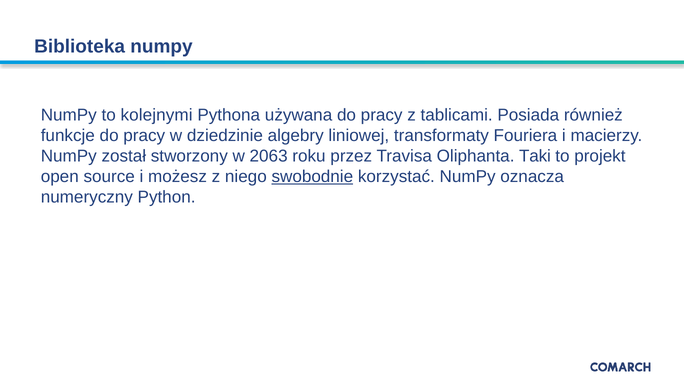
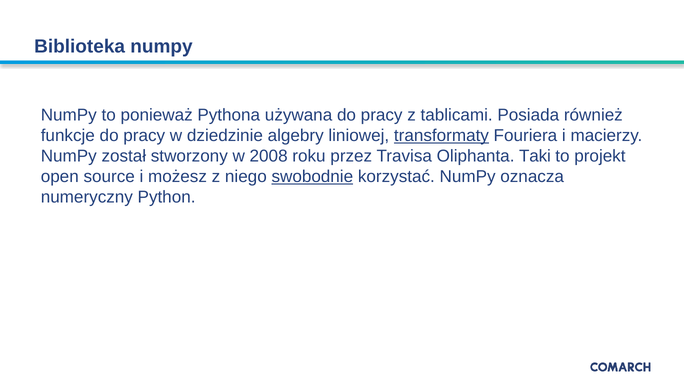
kolejnymi: kolejnymi -> ponieważ (157, 115)
transformaty underline: none -> present (441, 136)
2063: 2063 -> 2008 (269, 156)
